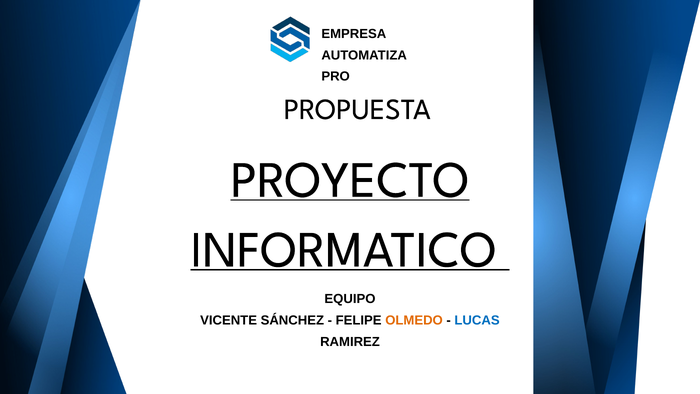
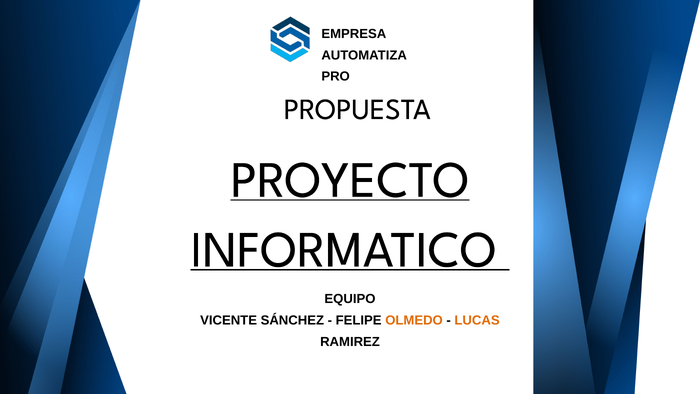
LUCAS colour: blue -> orange (477, 320)
